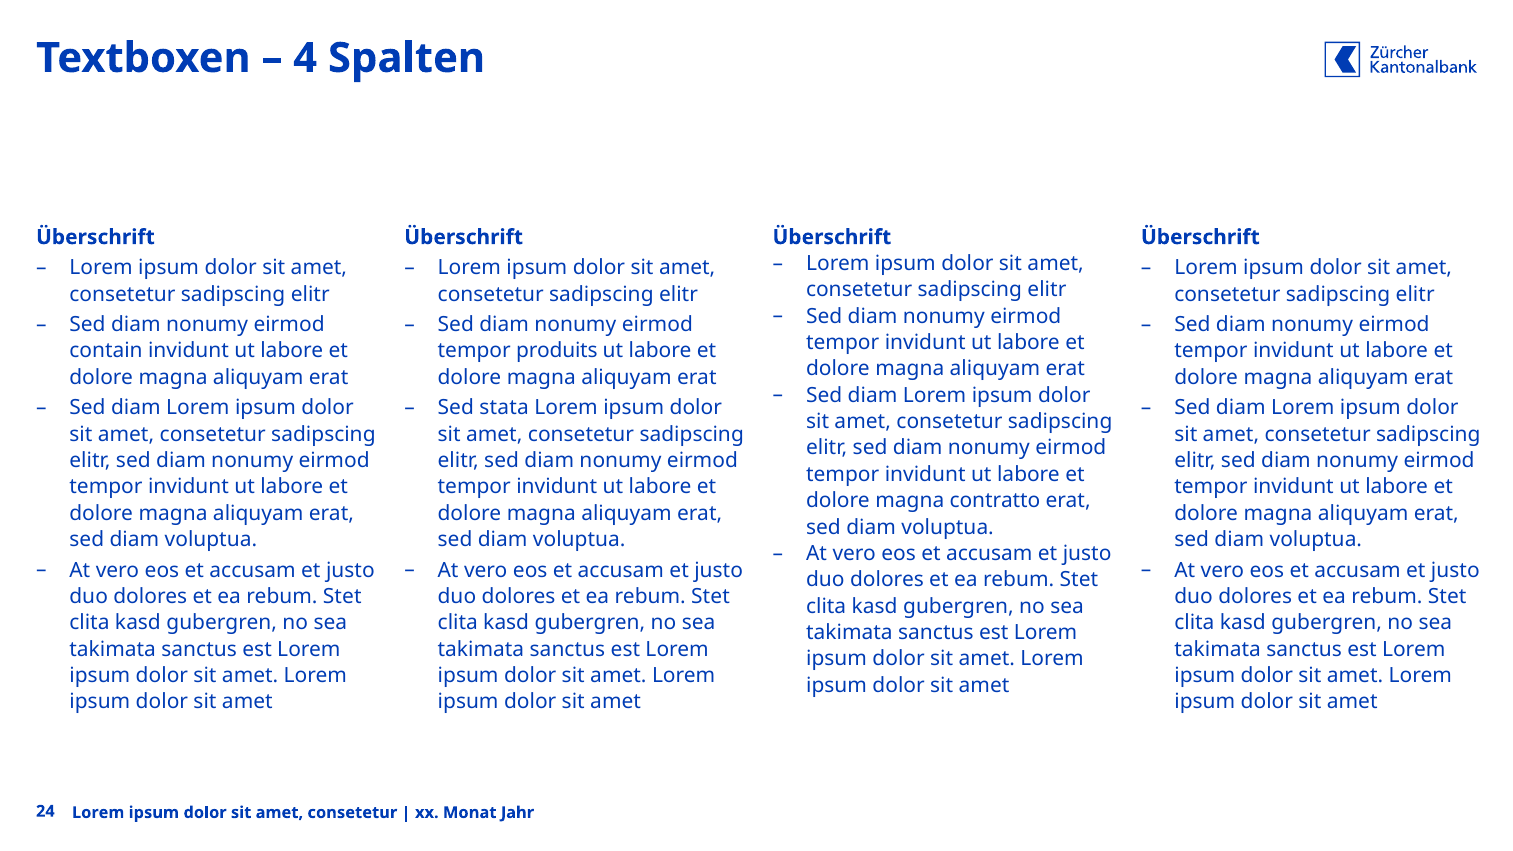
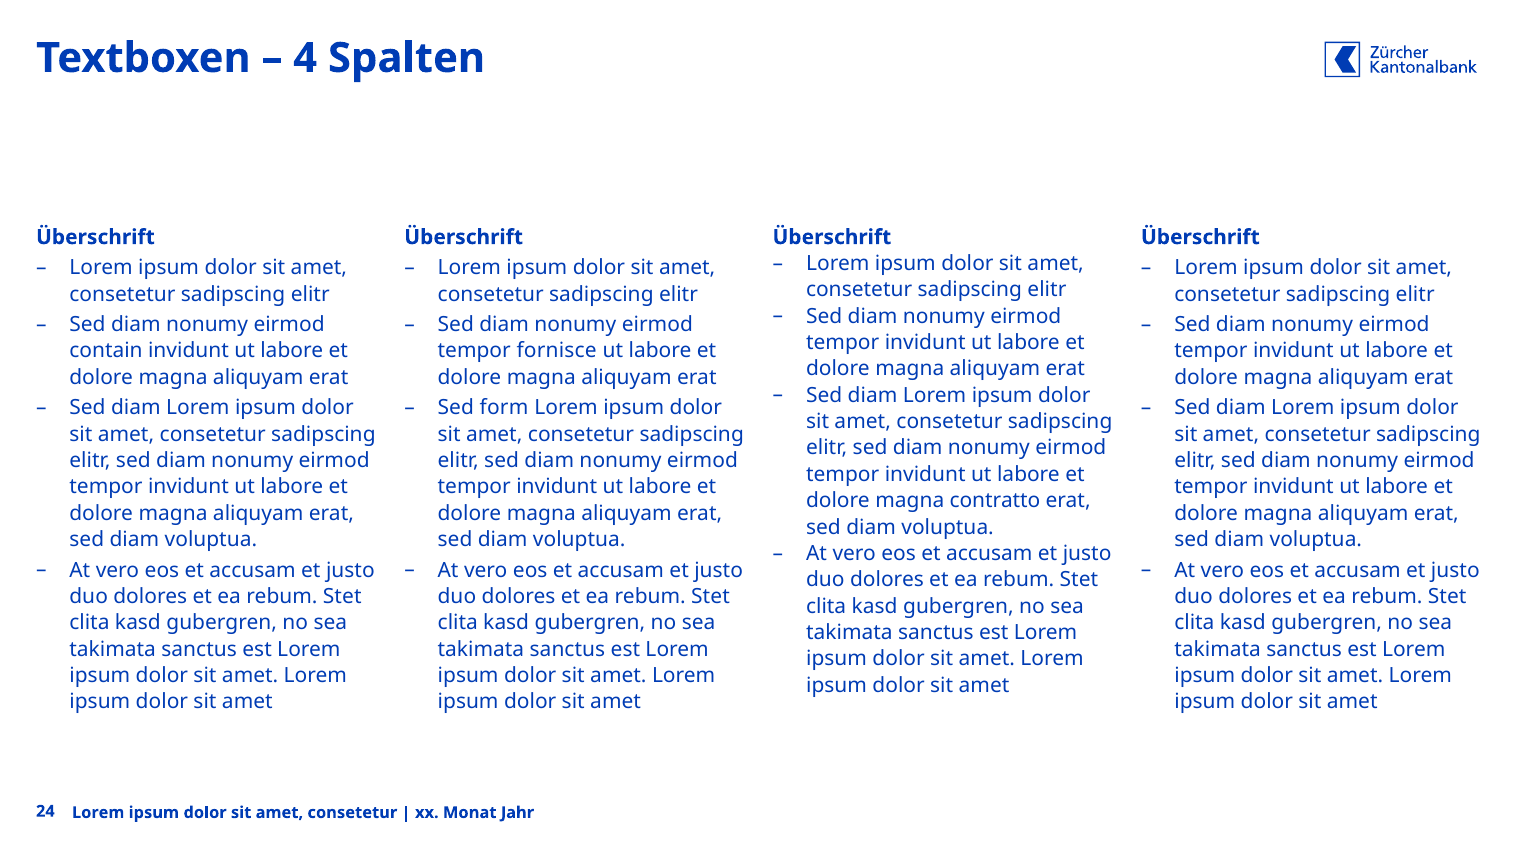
produits: produits -> fornisce (557, 351)
stata: stata -> form (504, 408)
